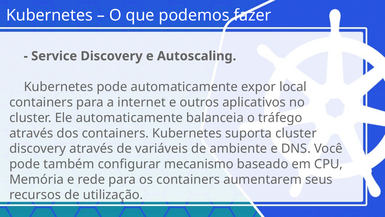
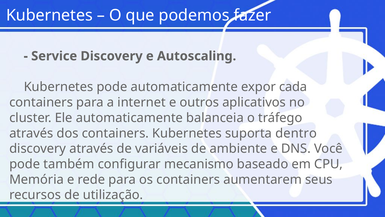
local: local -> cada (293, 87)
suporta cluster: cluster -> dentro (296, 133)
